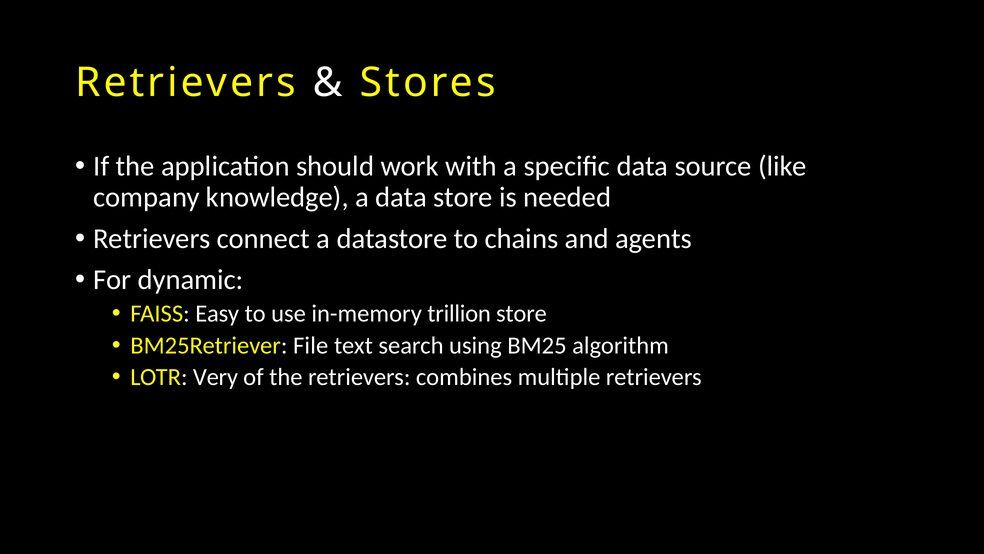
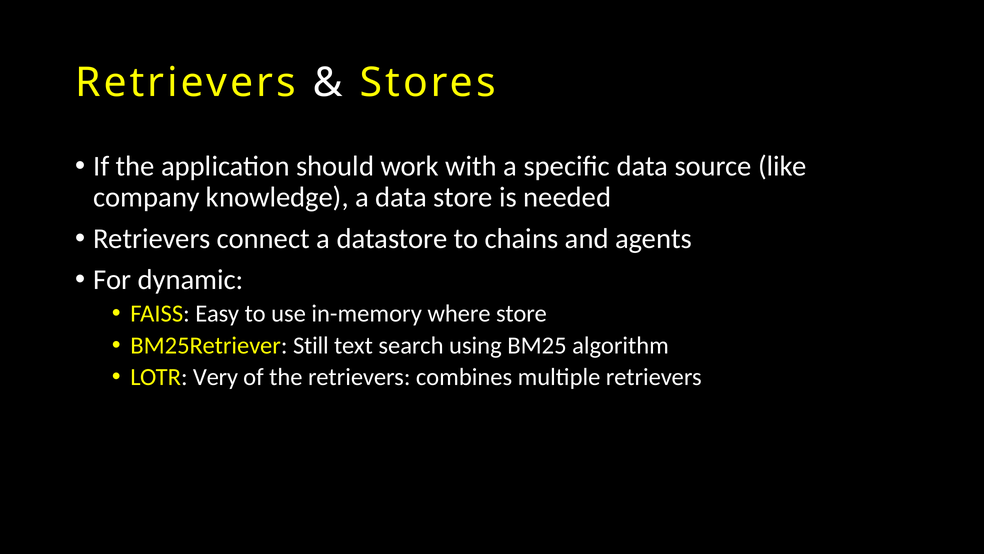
trillion: trillion -> where (459, 314)
File: File -> Still (311, 345)
